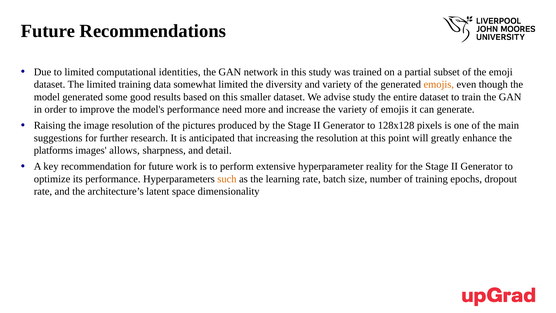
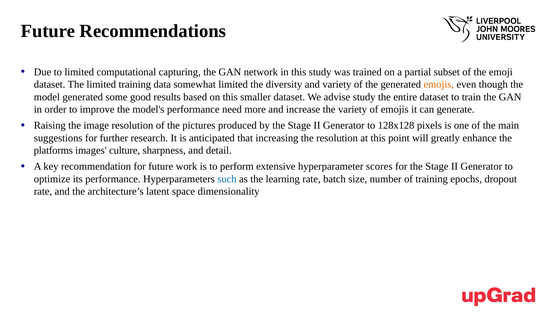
identities: identities -> capturing (180, 72)
allows: allows -> culture (125, 150)
reality: reality -> scores (379, 166)
such colour: orange -> blue (227, 179)
